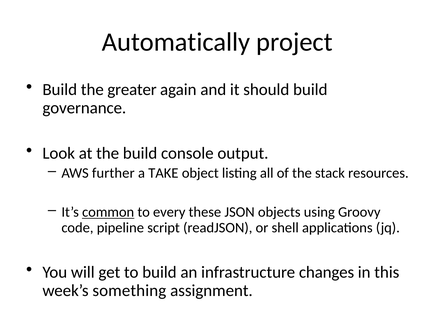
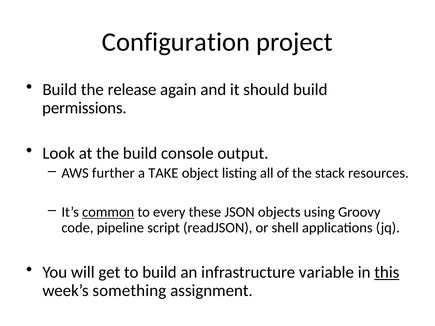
Automatically: Automatically -> Configuration (176, 42)
greater: greater -> release (132, 90)
governance: governance -> permissions (84, 108)
changes: changes -> variable (326, 272)
this underline: none -> present (387, 272)
